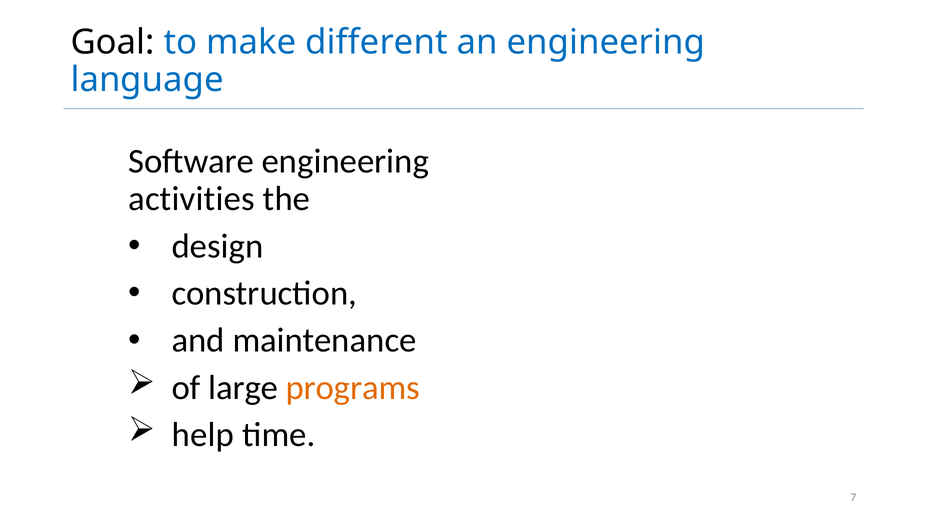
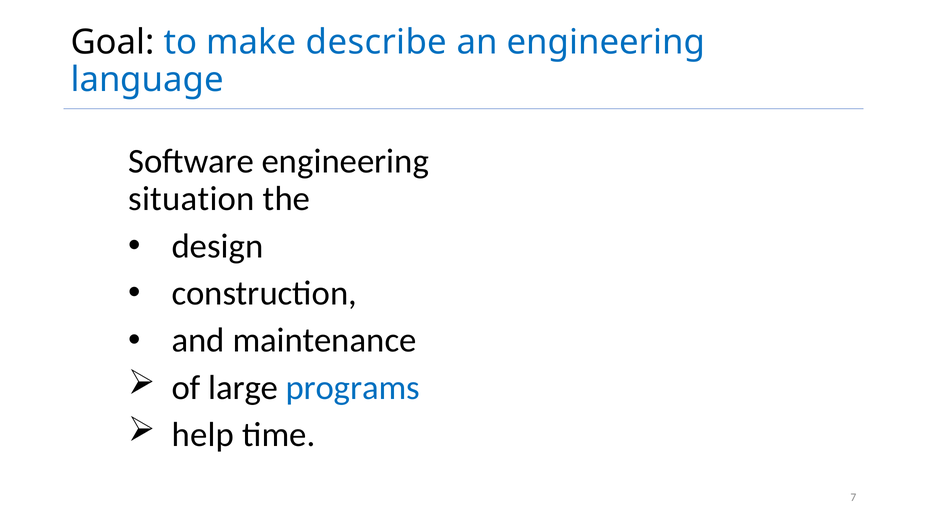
different: different -> describe (376, 42)
activities: activities -> situation (191, 199)
programs colour: orange -> blue (353, 388)
